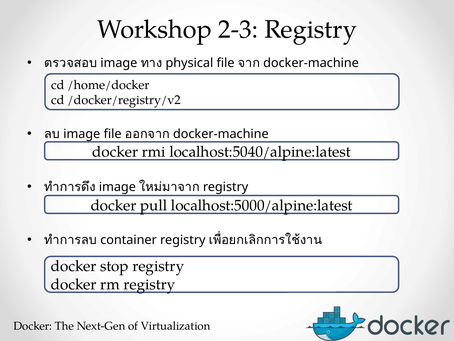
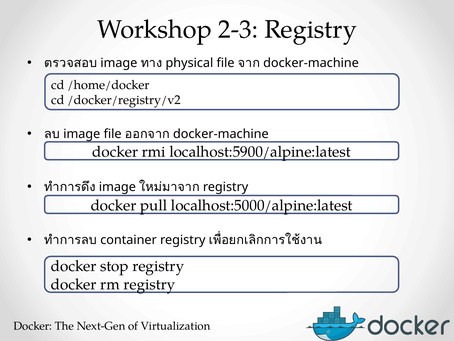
localhost:5040/alpine:latest: localhost:5040/alpine:latest -> localhost:5900/alpine:latest (260, 152)
